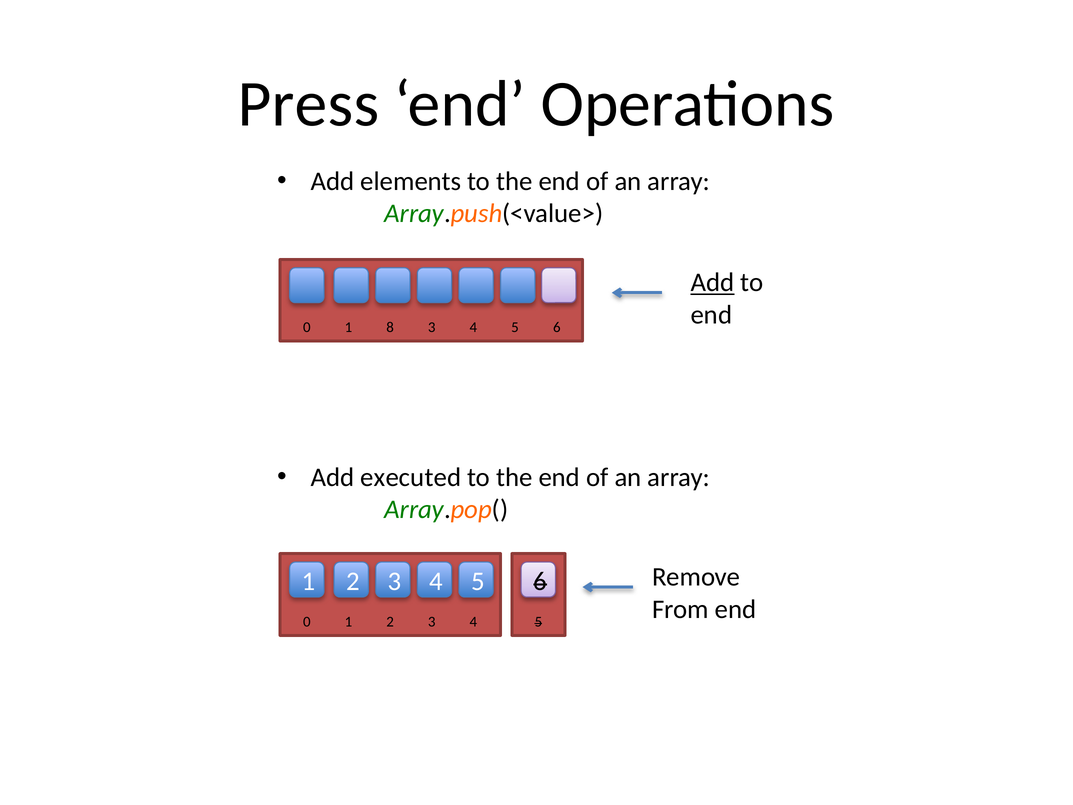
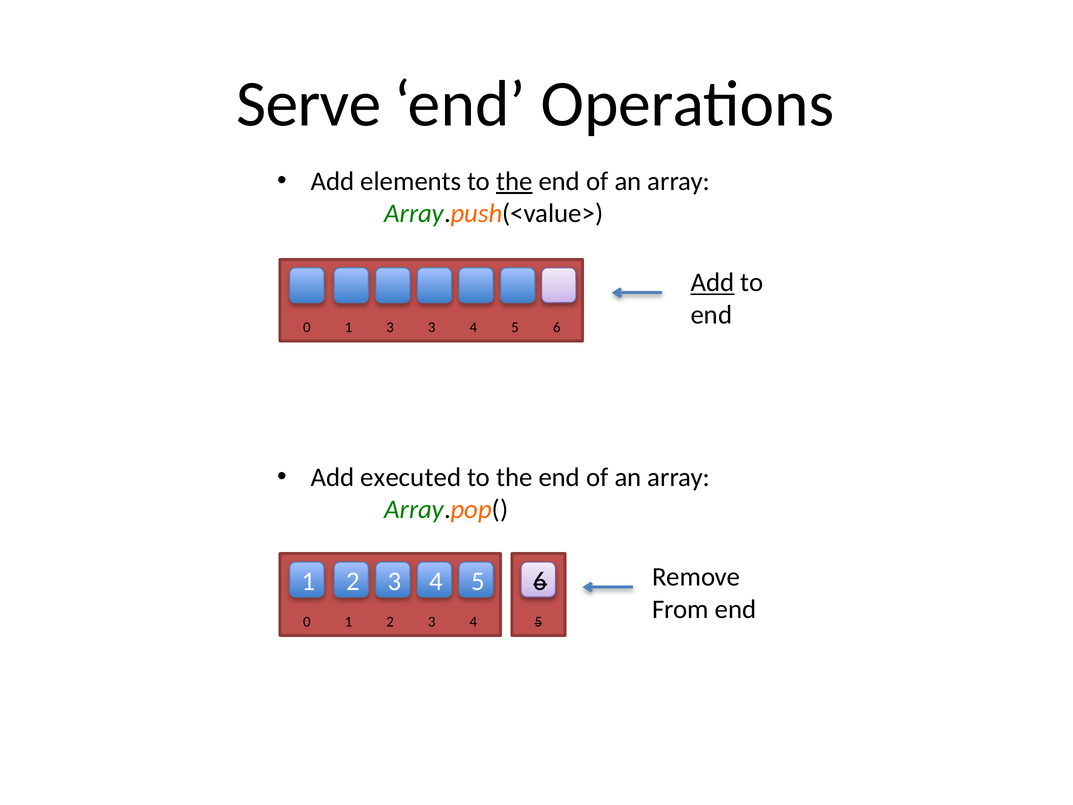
Press: Press -> Serve (309, 104)
the underline: none -> present (514, 181)
1 8: 8 -> 3 (390, 327)
